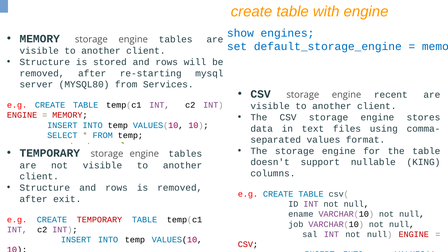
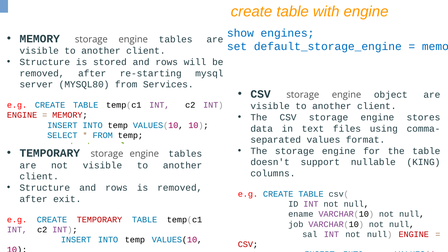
recent: recent -> object (391, 95)
